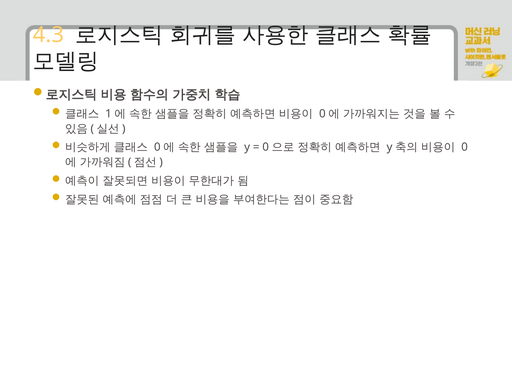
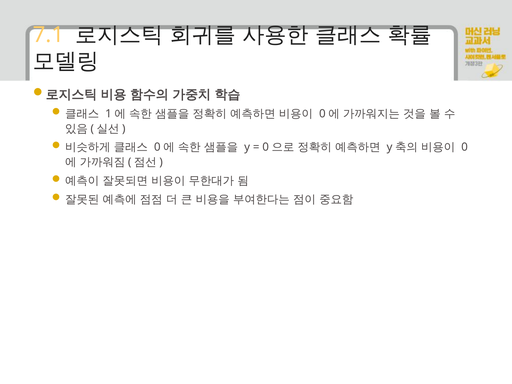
4.3: 4.3 -> 7.1 (48, 35)
